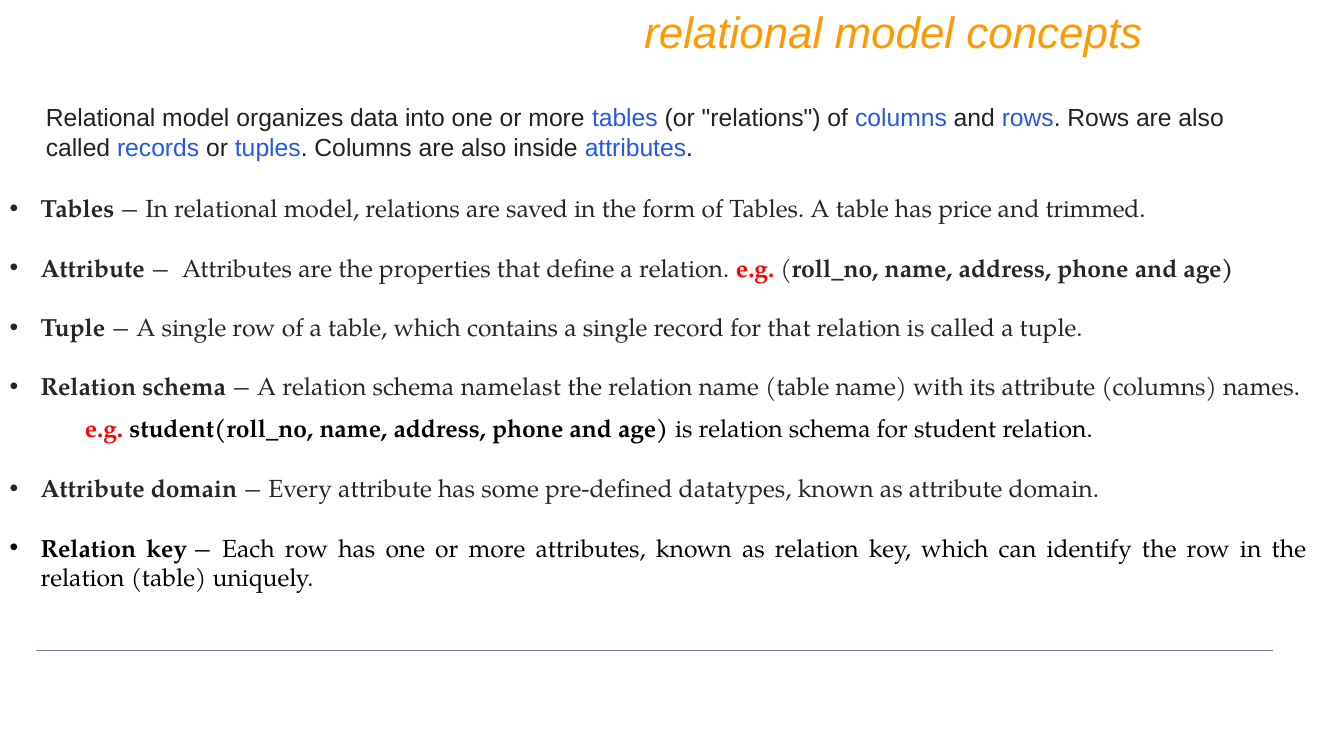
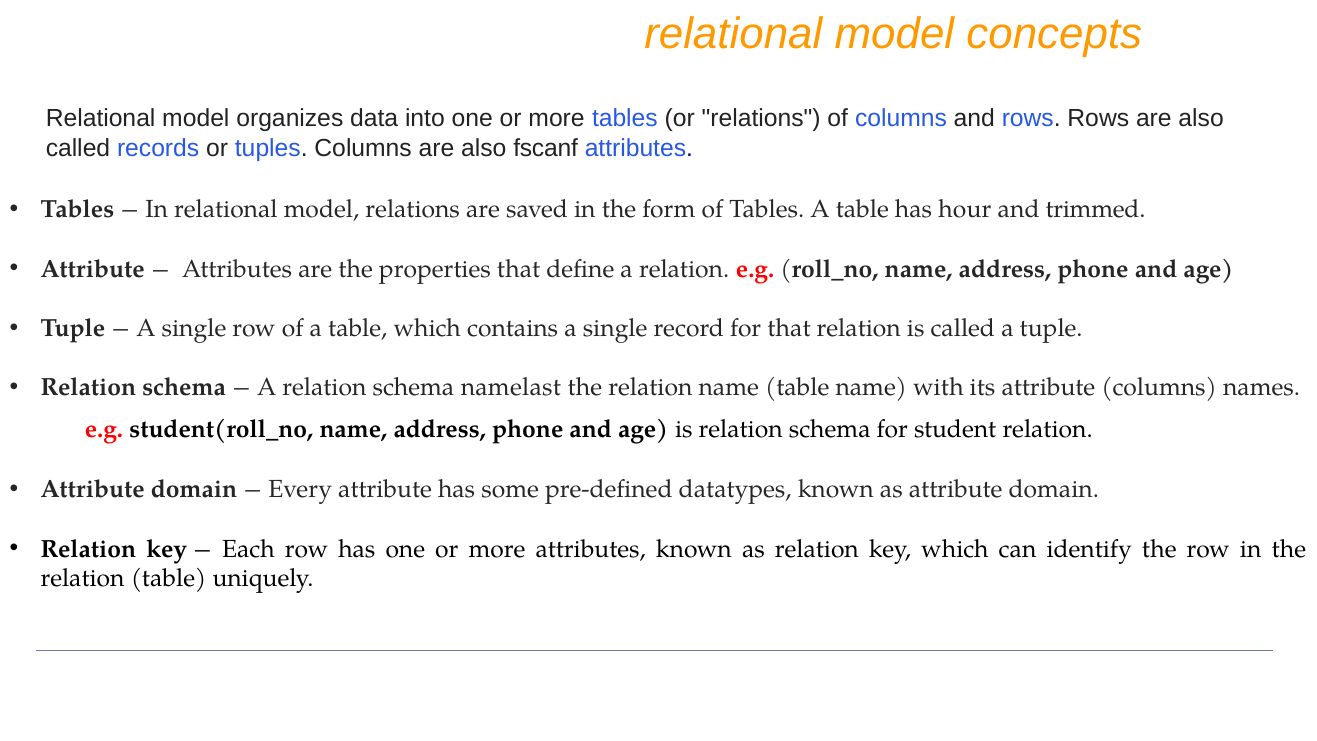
inside: inside -> fscanf (546, 148)
price: price -> hour (965, 210)
